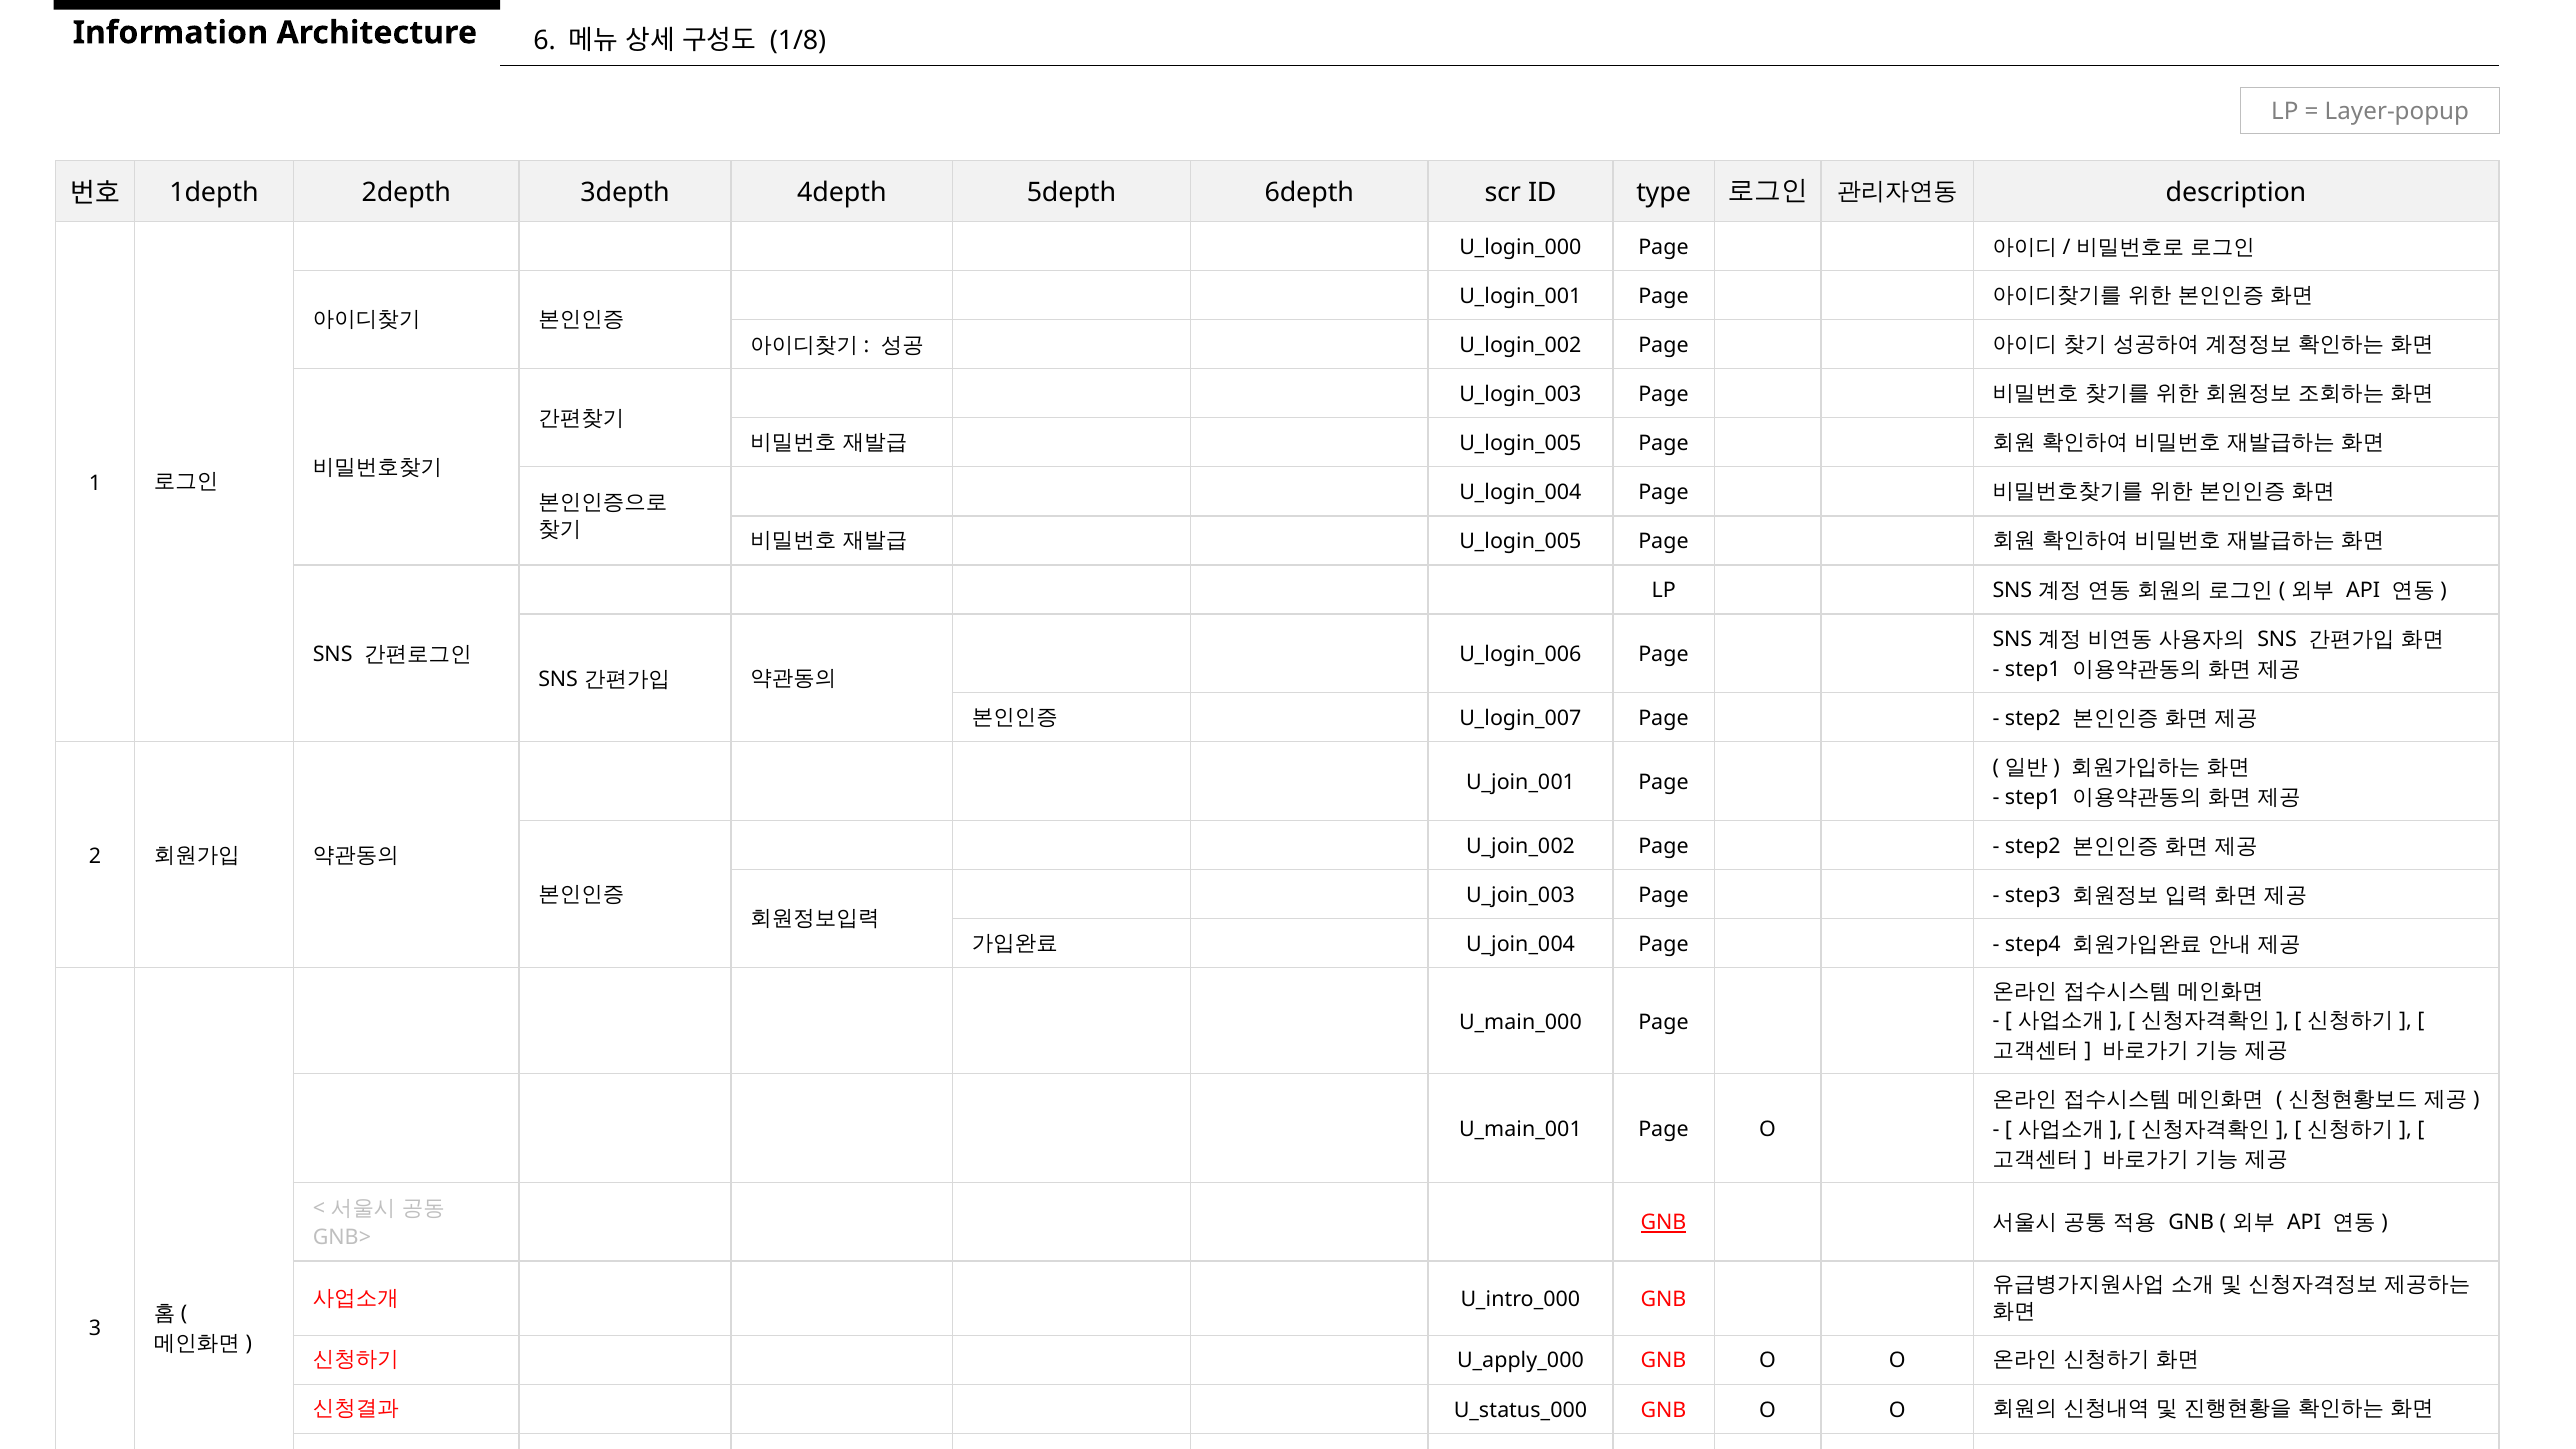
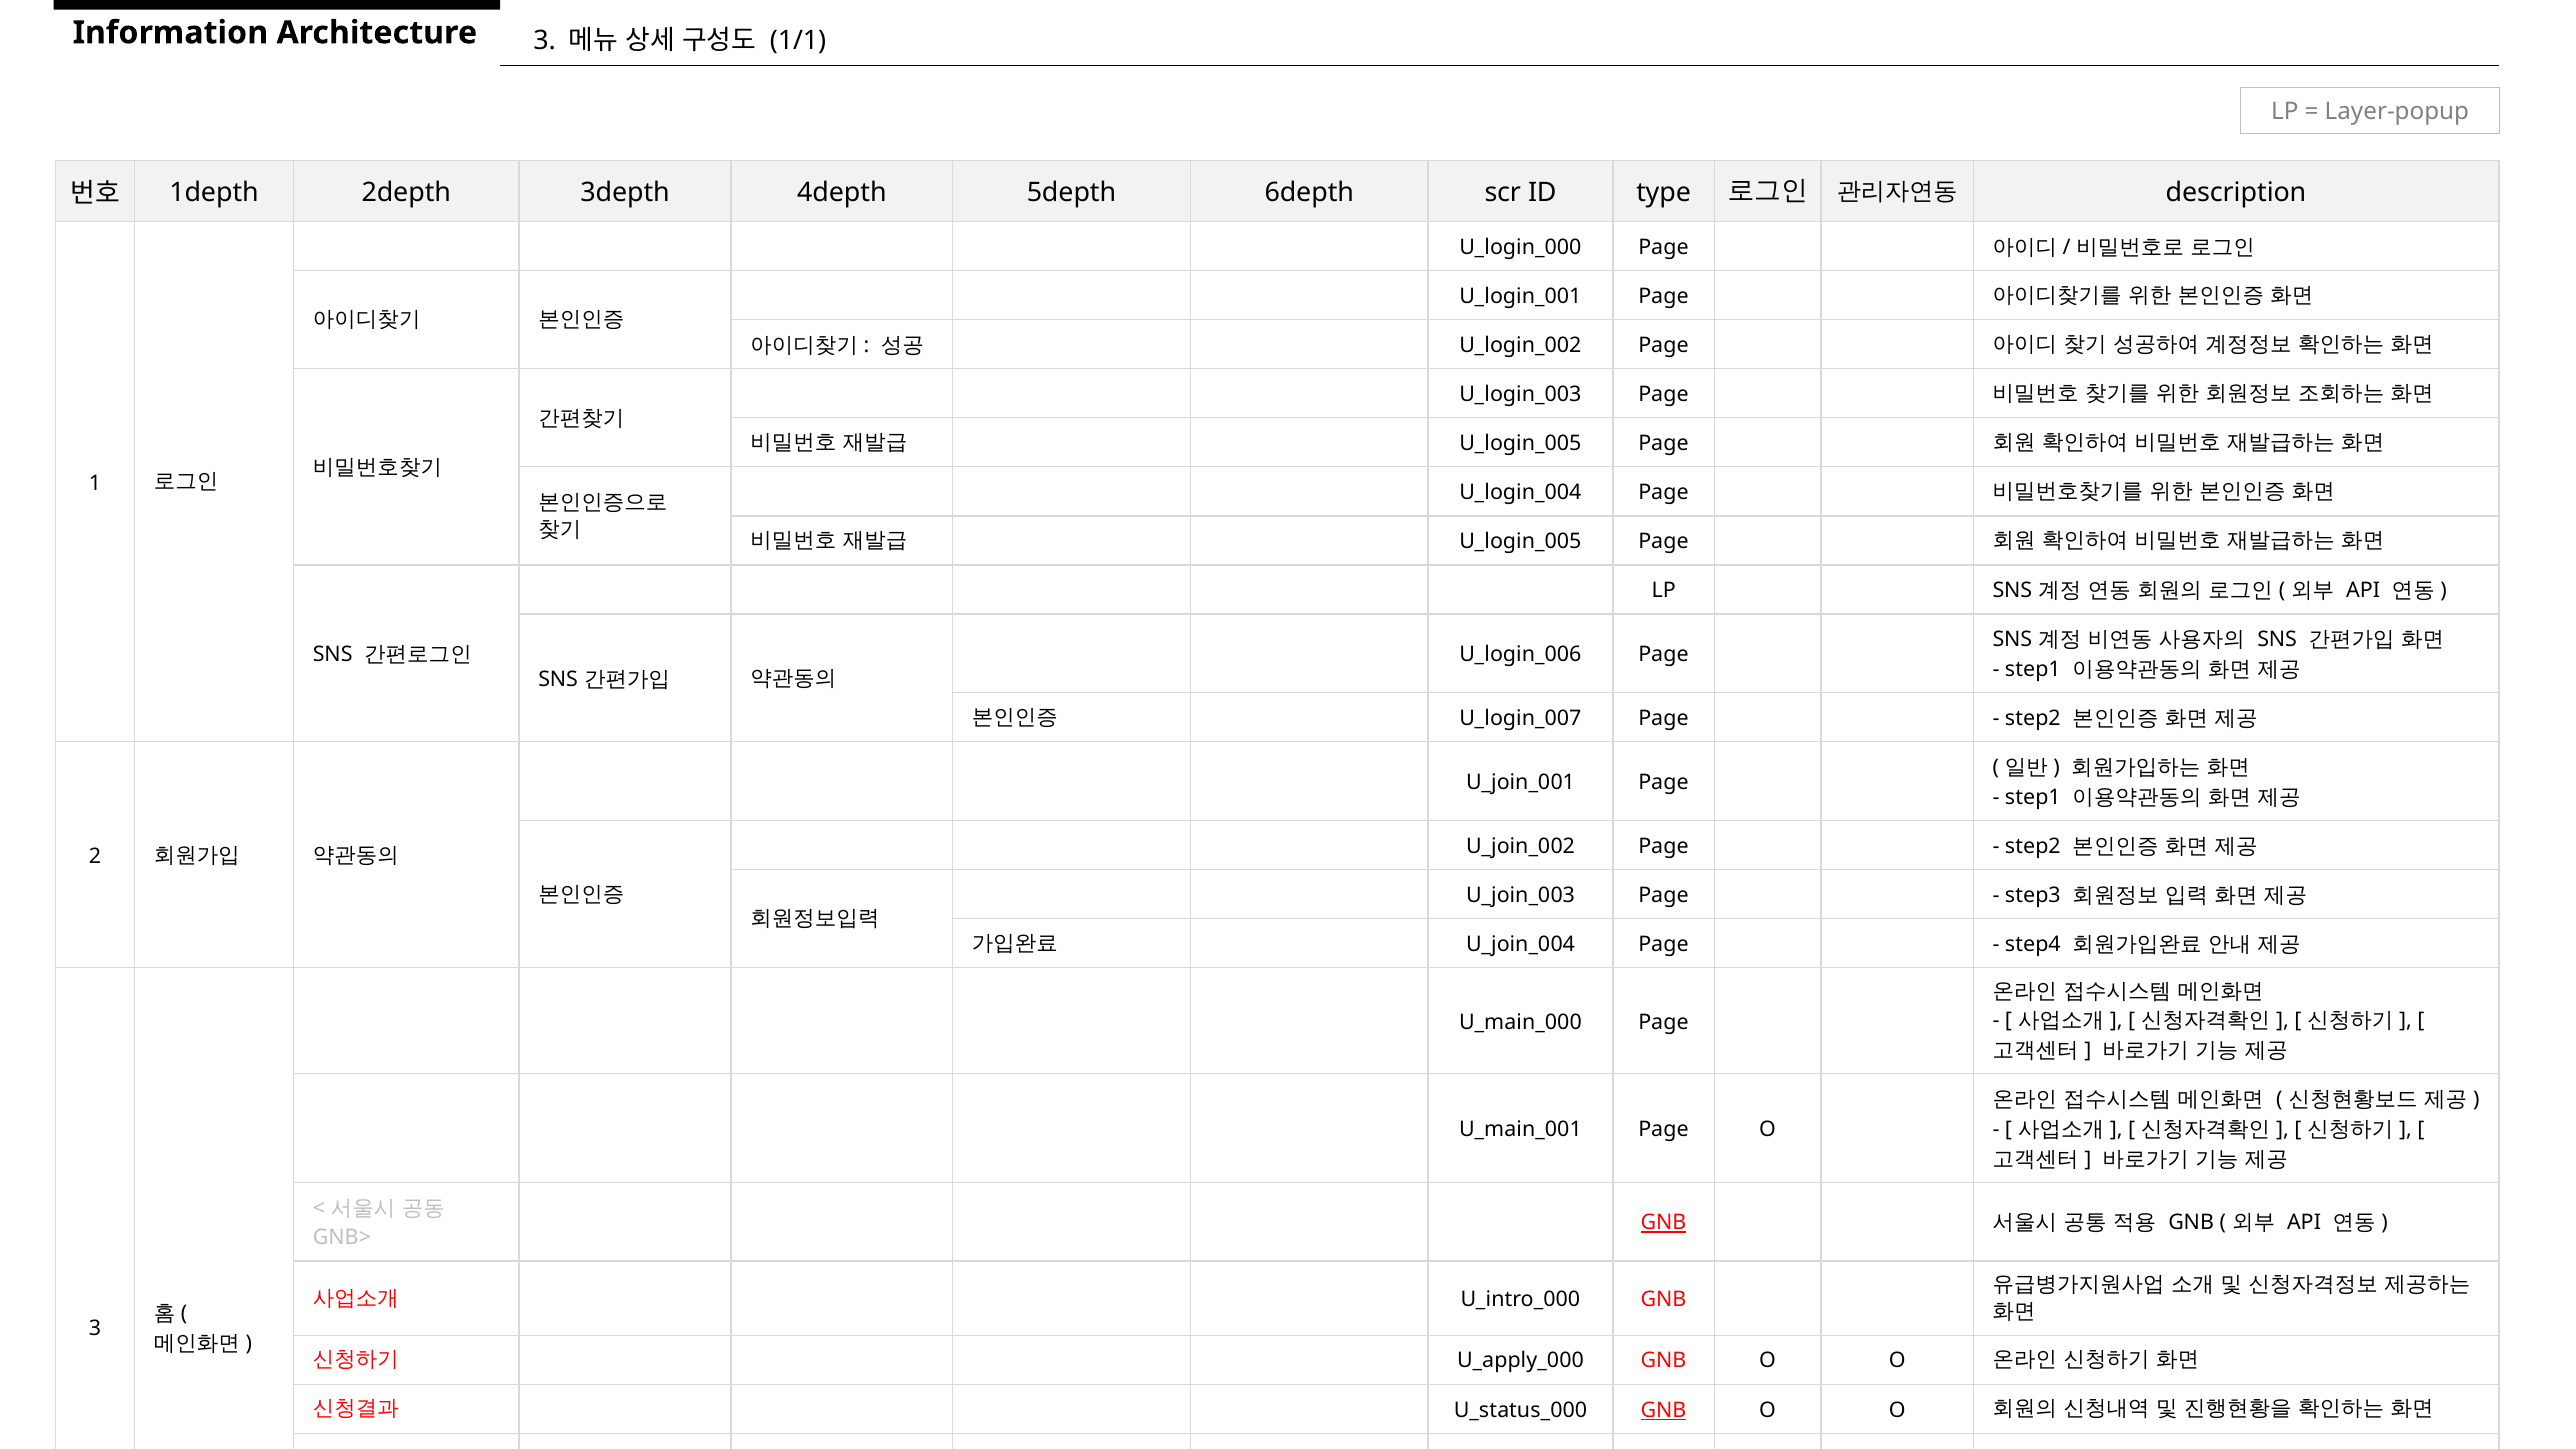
Architecture 6: 6 -> 3 (544, 41)
1/8: 1/8 -> 1/1 (798, 41)
GNB underline: none -> present (1663, 1410)
